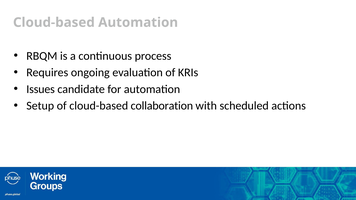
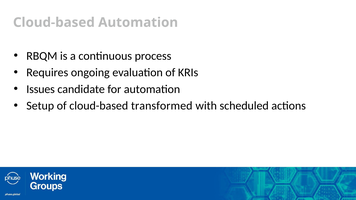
collaboration: collaboration -> transformed (162, 106)
